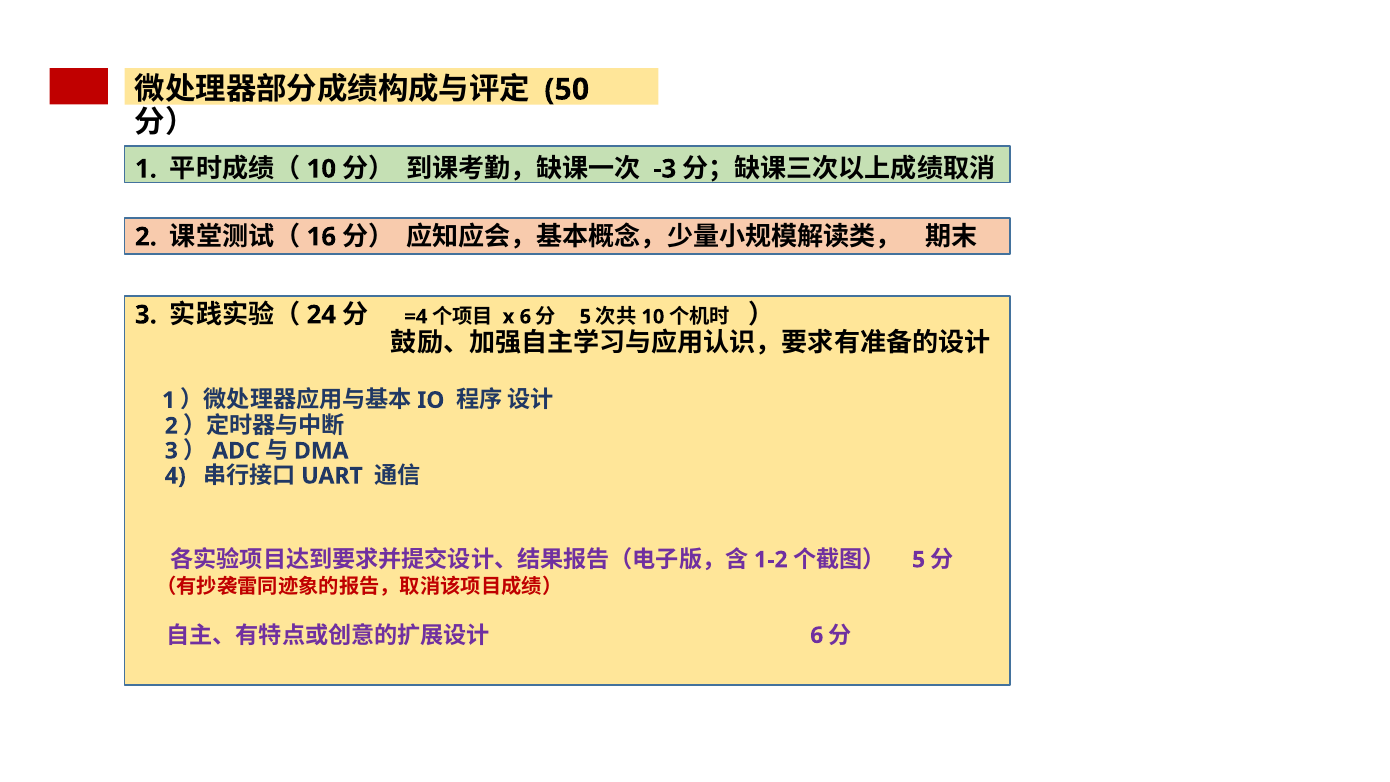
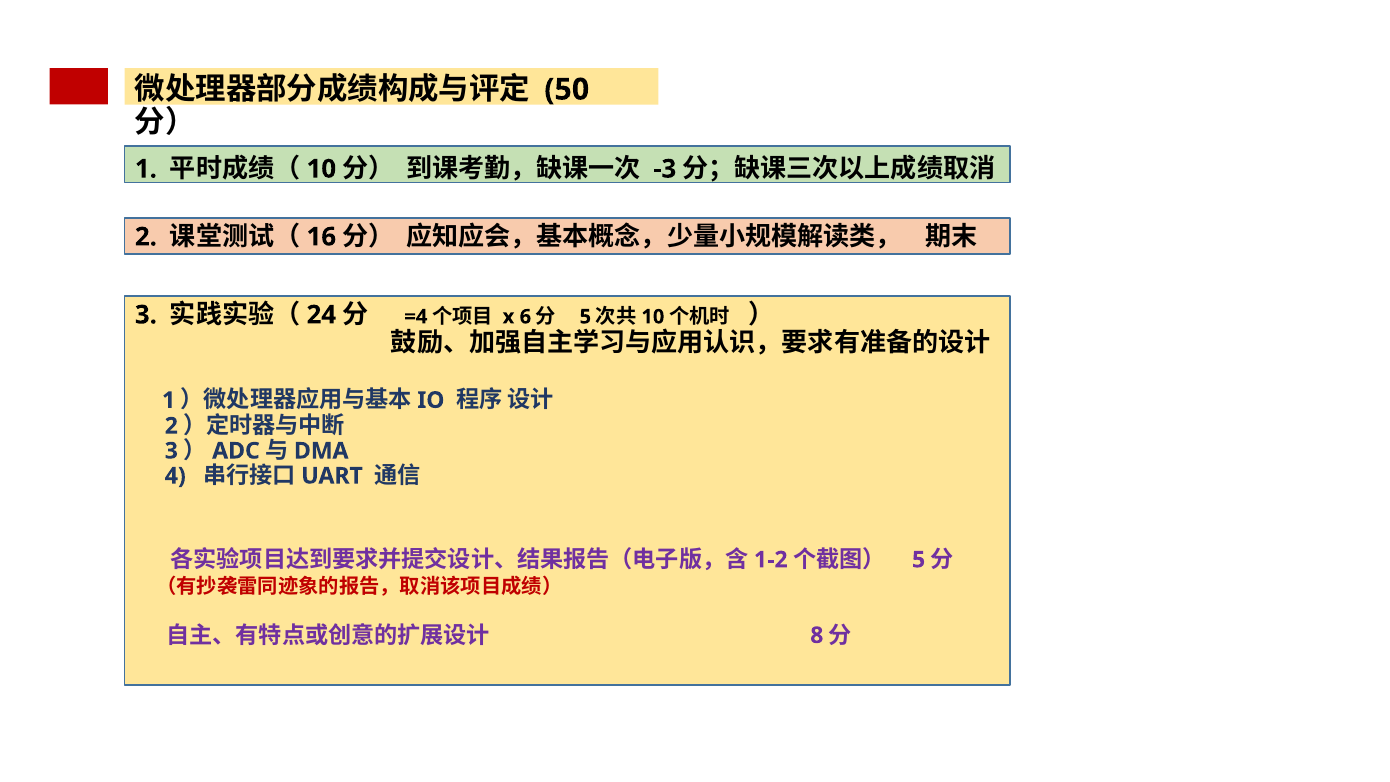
6: 6 -> 8 (817, 635)
